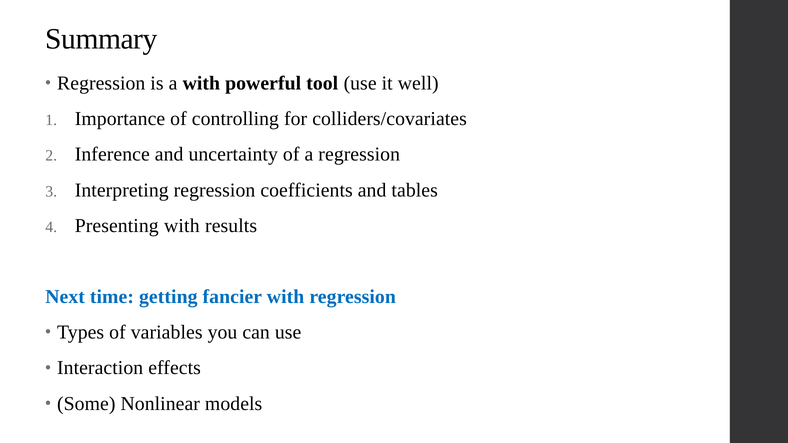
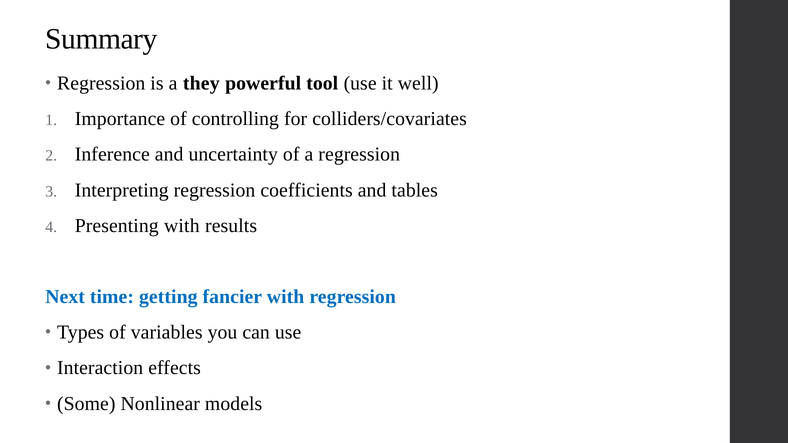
a with: with -> they (201, 83)
